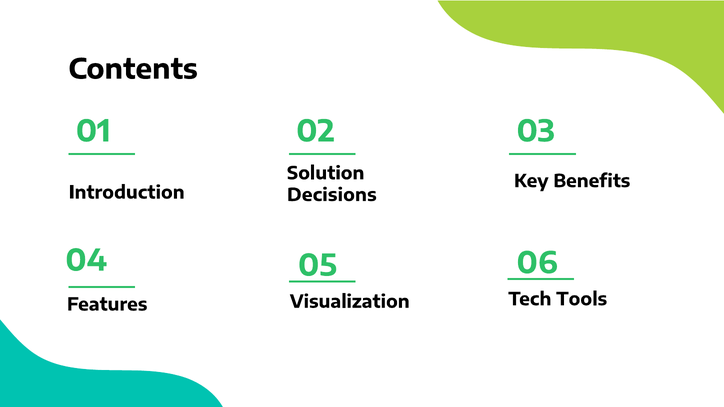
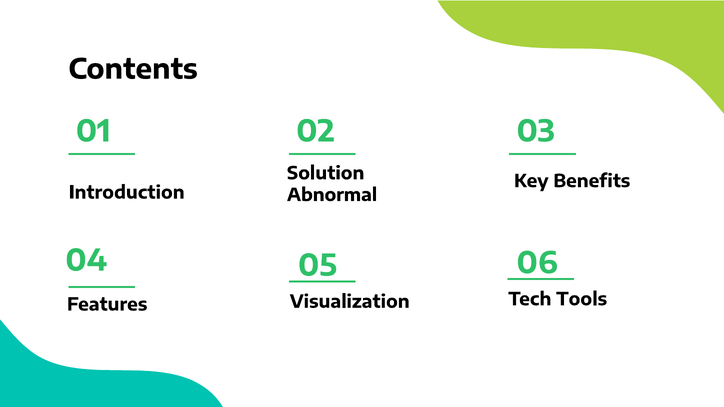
Decisions: Decisions -> Abnormal (332, 195)
